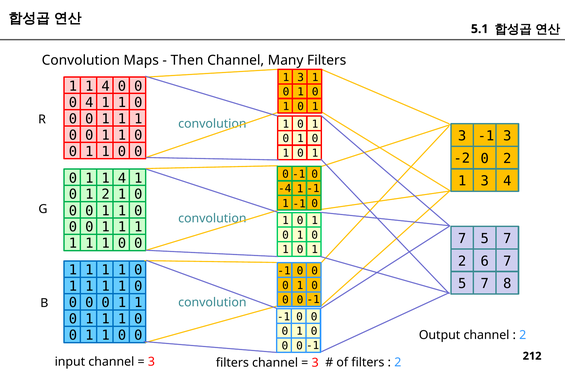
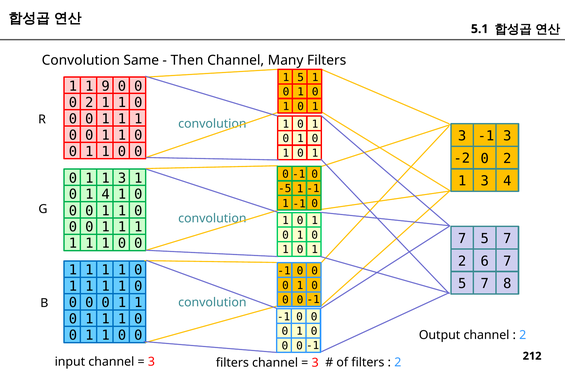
Maps: Maps -> Same (141, 60)
3: 3 -> 5 (301, 77)
4: 4 -> 9 (106, 86)
4: 4 -> 2 (89, 103)
4: 4 -> 3 (122, 178)
-4: -4 -> -5 (285, 189)
1 2: 2 -> 4 (106, 195)
